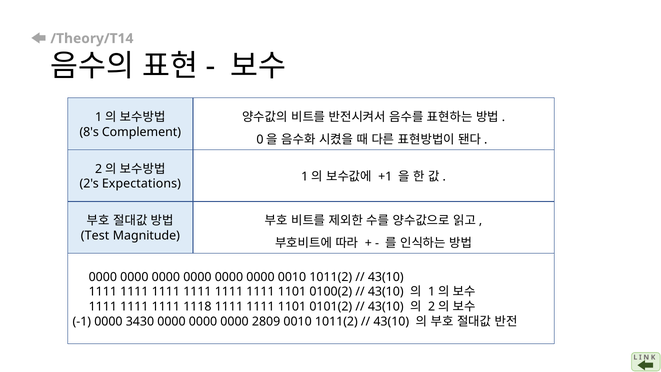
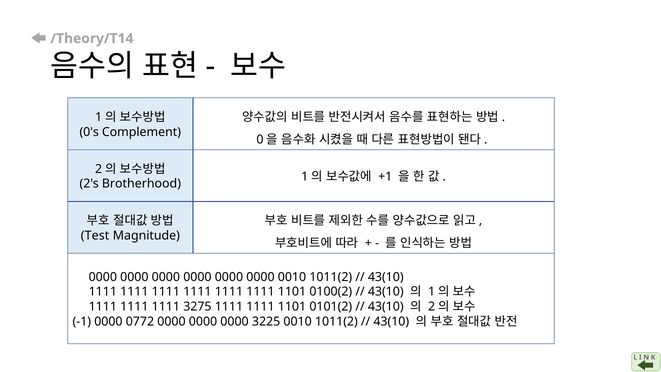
8's: 8's -> 0's (89, 132)
Expectations: Expectations -> Brotherhood (141, 184)
1118: 1118 -> 3275 (197, 307)
3430: 3430 -> 0772 (140, 322)
2809: 2809 -> 3225 (266, 322)
